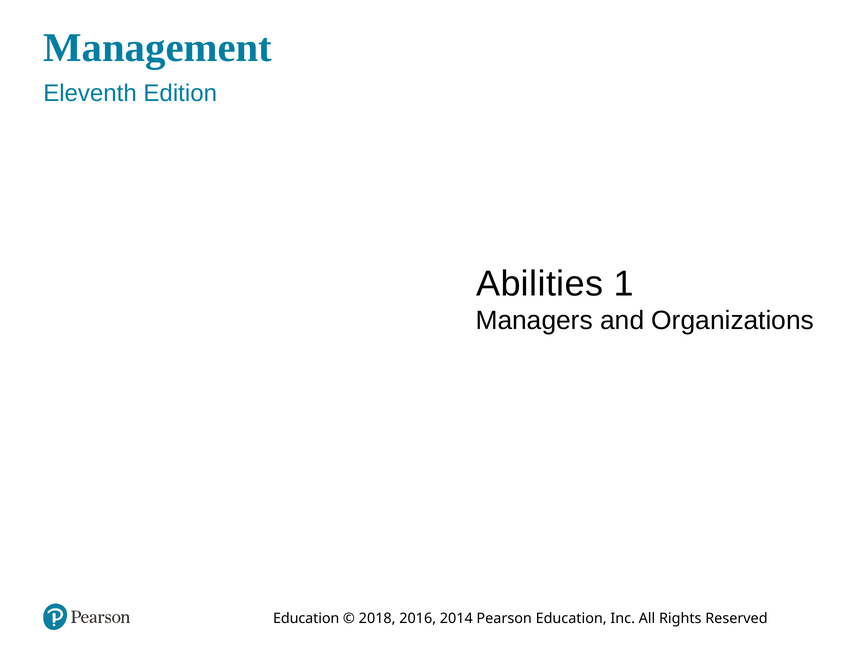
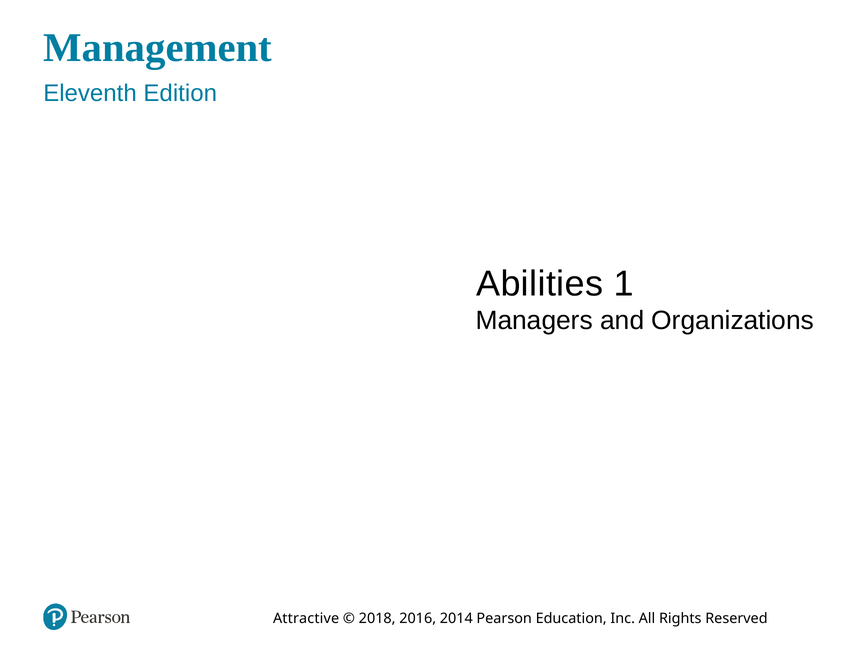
Education: Education -> Attractive (306, 618)
